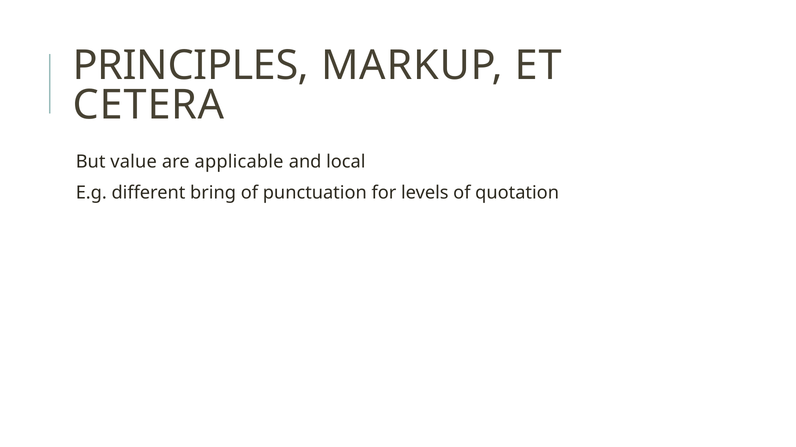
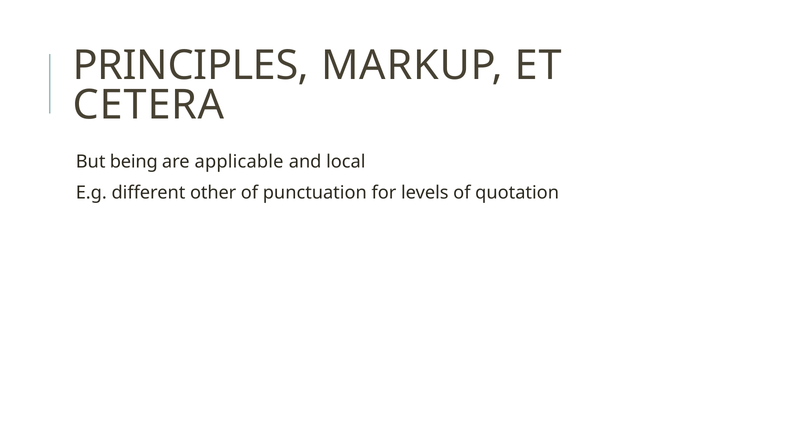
value: value -> being (134, 162)
bring: bring -> other (213, 193)
